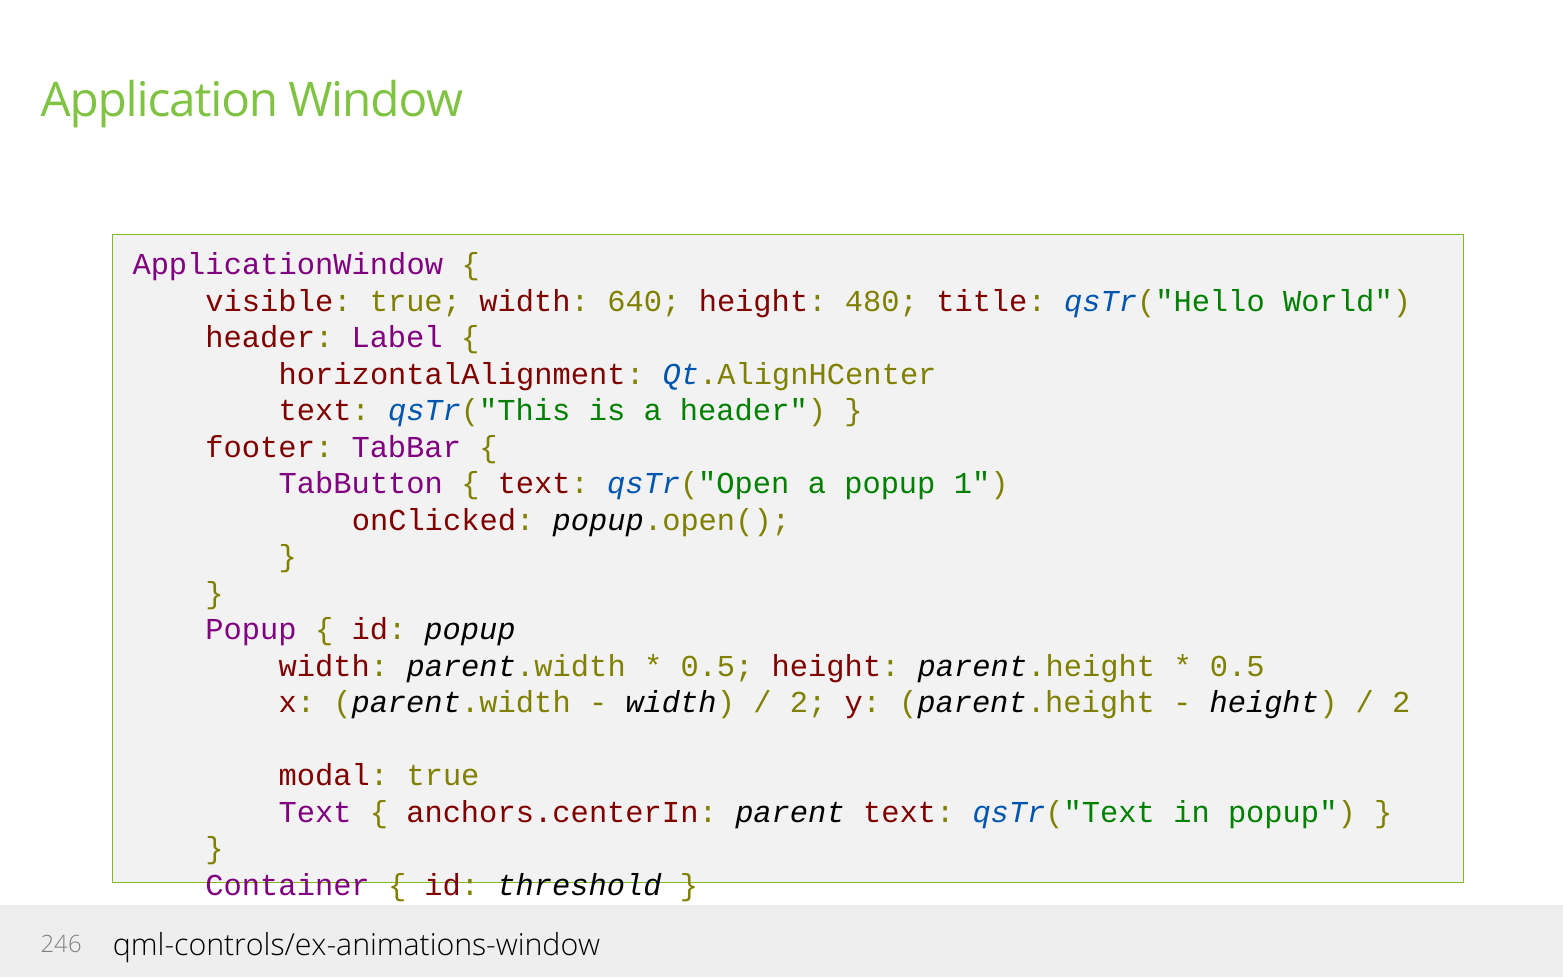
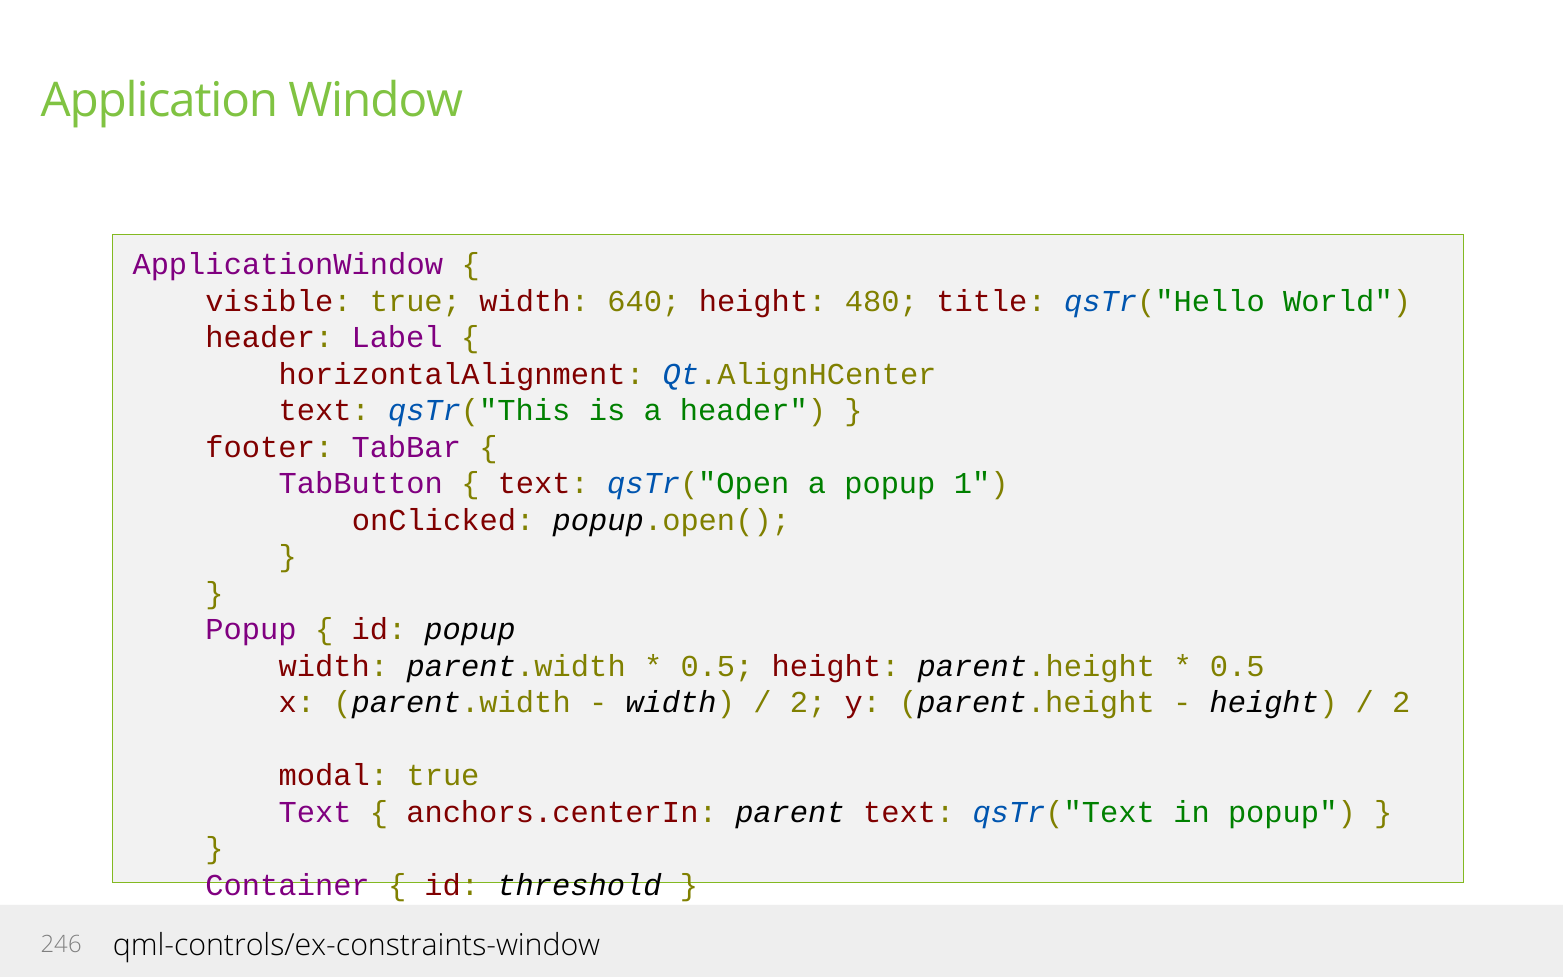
qml-controls/ex-animations-window: qml-controls/ex-animations-window -> qml-controls/ex-constraints-window (357, 945)
